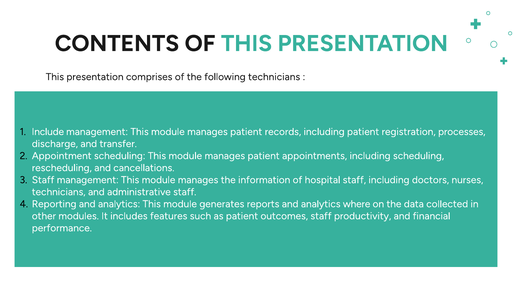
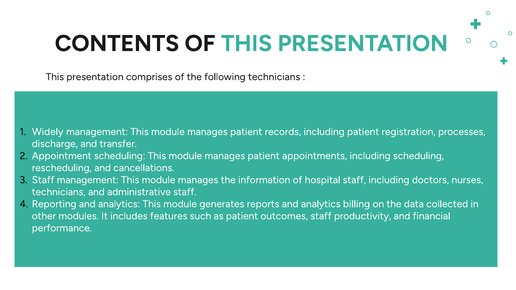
Include: Include -> Widely (48, 132)
where: where -> billing (357, 204)
